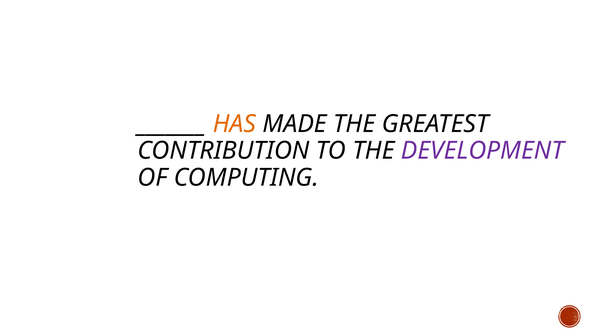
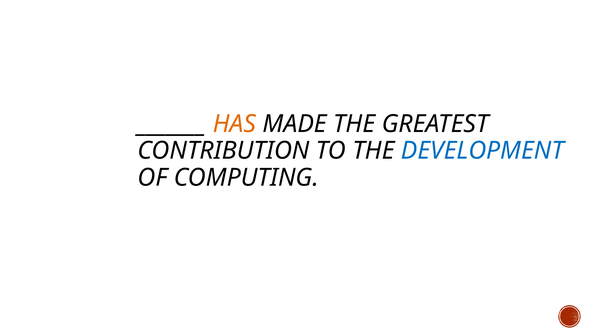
DEVELOPMENT colour: purple -> blue (482, 151)
